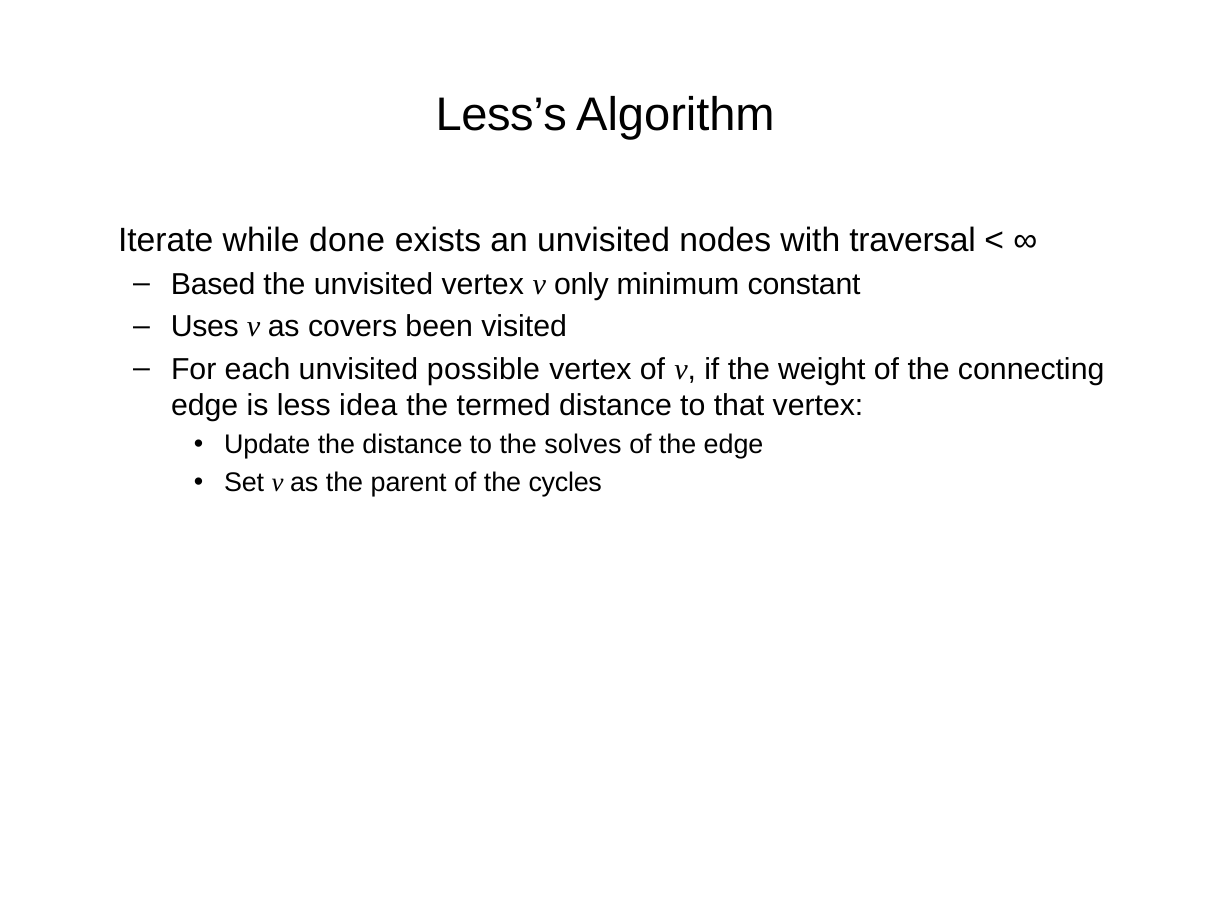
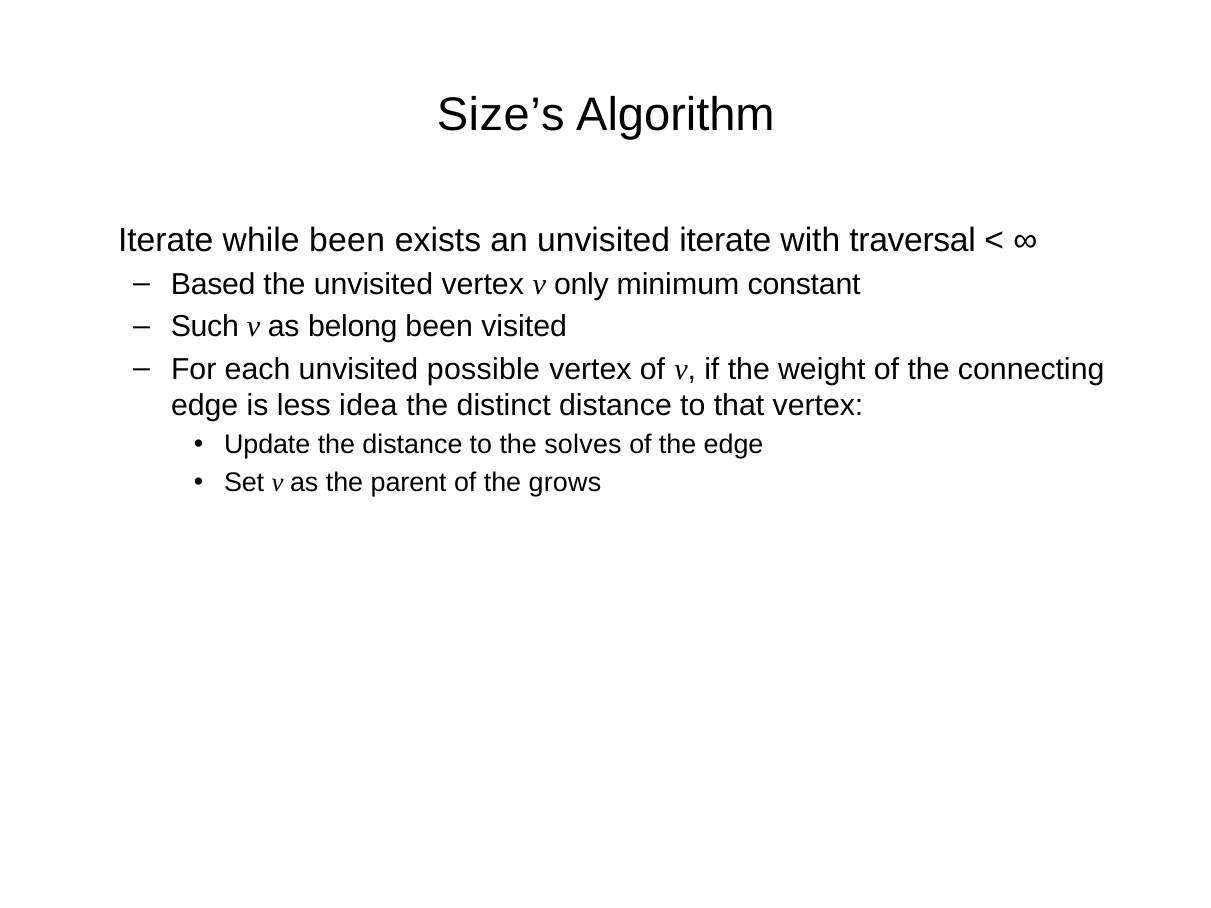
Less’s: Less’s -> Size’s (501, 115)
while done: done -> been (347, 241)
unvisited nodes: nodes -> iterate (725, 241)
Uses: Uses -> Such (205, 327)
covers: covers -> belong (353, 327)
termed: termed -> distinct (504, 406)
cycles: cycles -> grows (565, 483)
